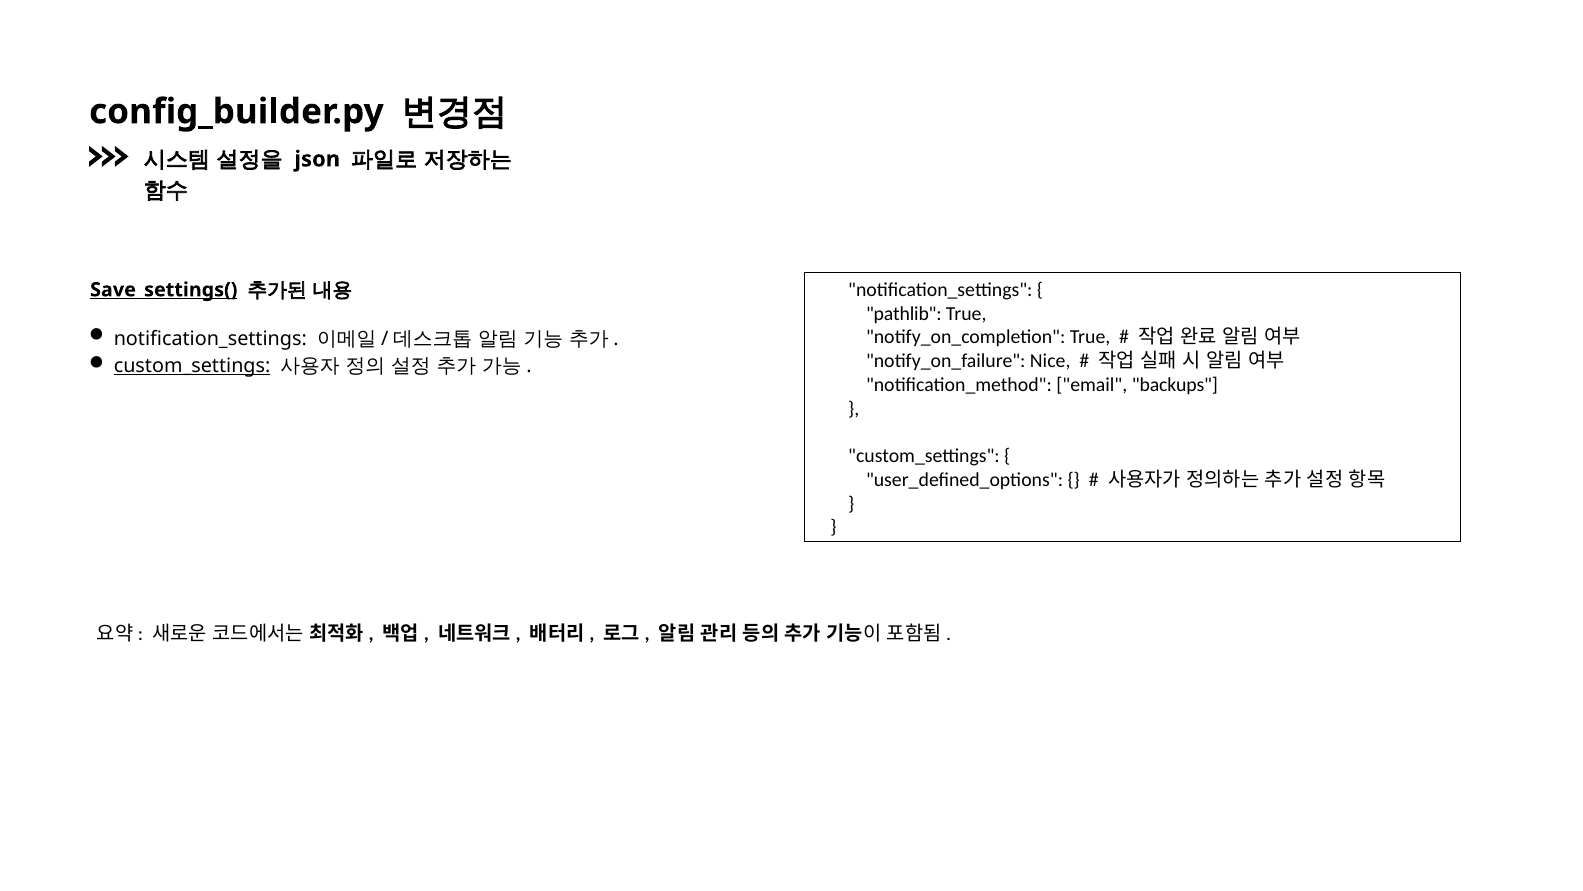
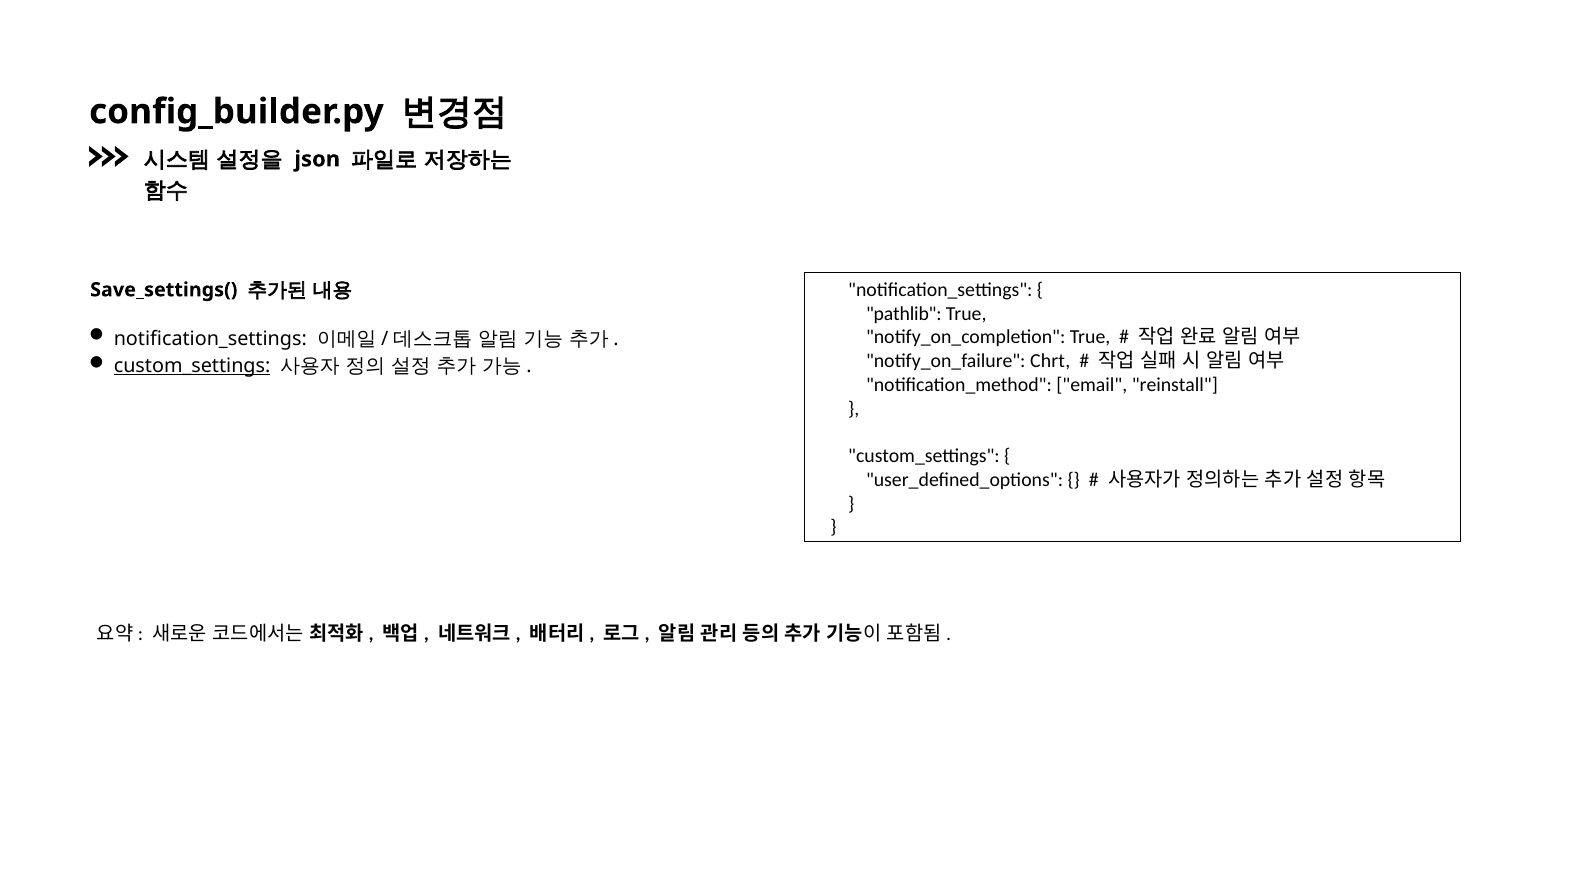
Save_settings( underline: present -> none (164, 290)
Nice: Nice -> Chrt (1050, 361)
backups: backups -> reinstall (1175, 385)
